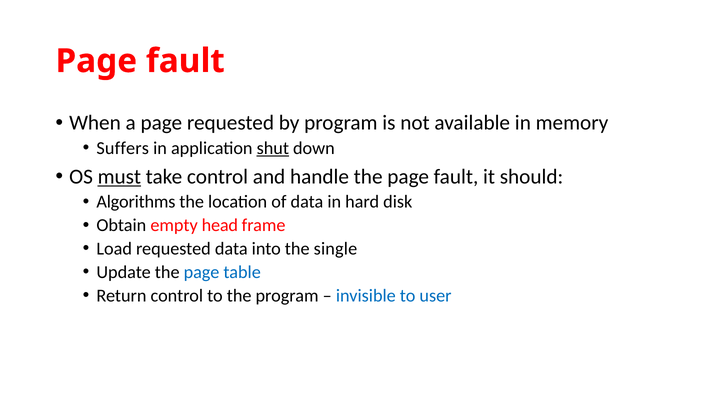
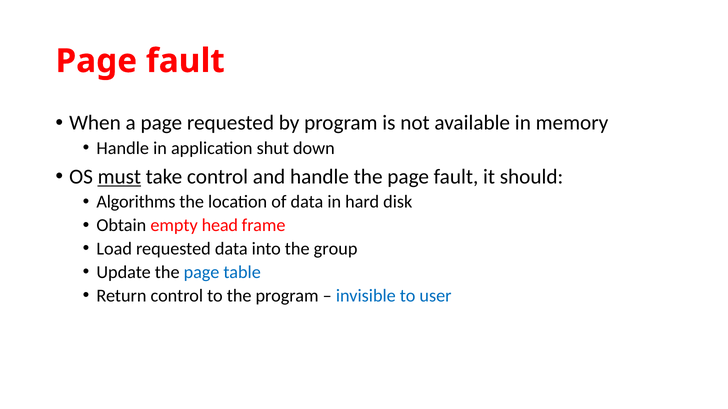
Suffers: Suffers -> Handle (123, 148)
shut underline: present -> none (273, 148)
single: single -> group (336, 249)
